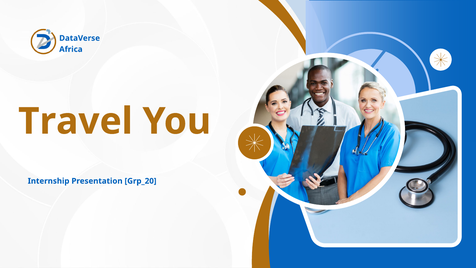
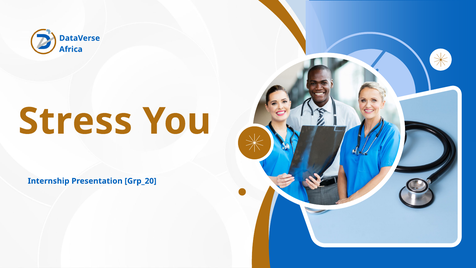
Travel: Travel -> Stress (75, 121)
